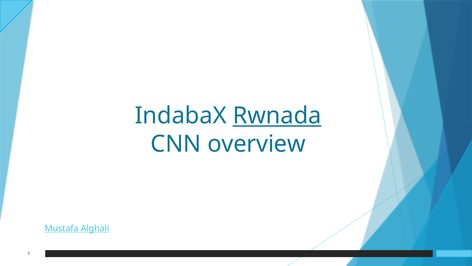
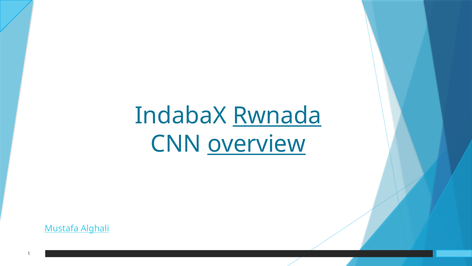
overview underline: none -> present (257, 144)
